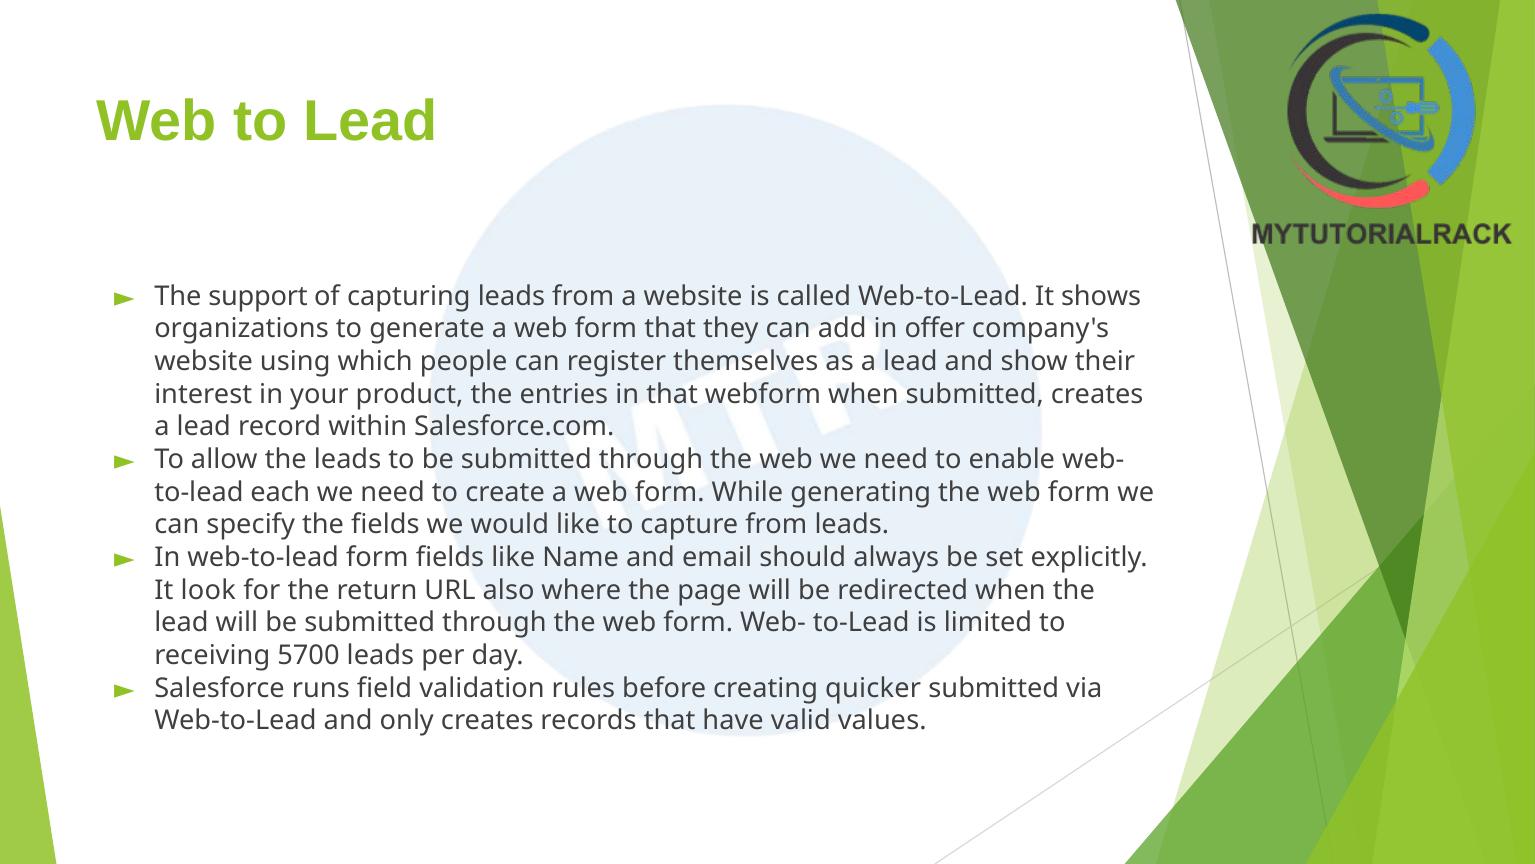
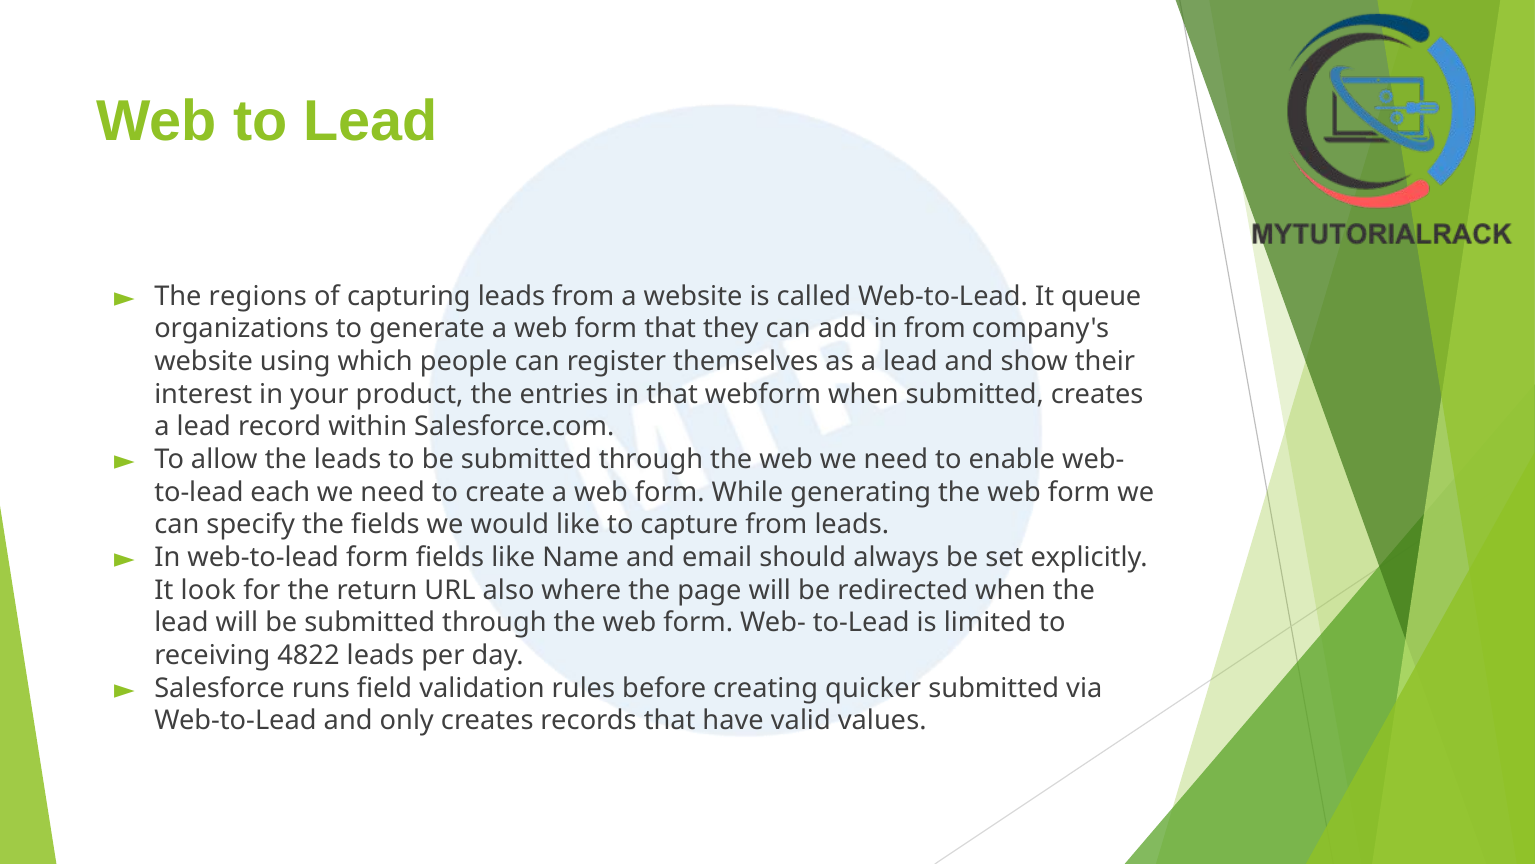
support: support -> regions (258, 296)
shows: shows -> queue (1101, 296)
in offer: offer -> from (935, 329)
5700: 5700 -> 4822 (308, 655)
